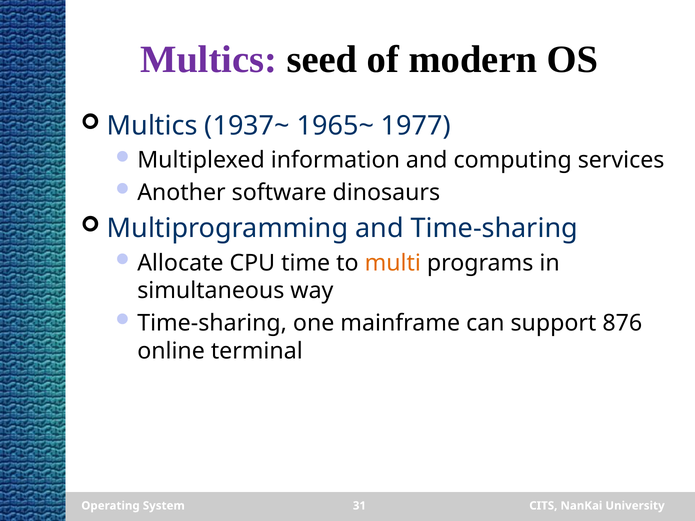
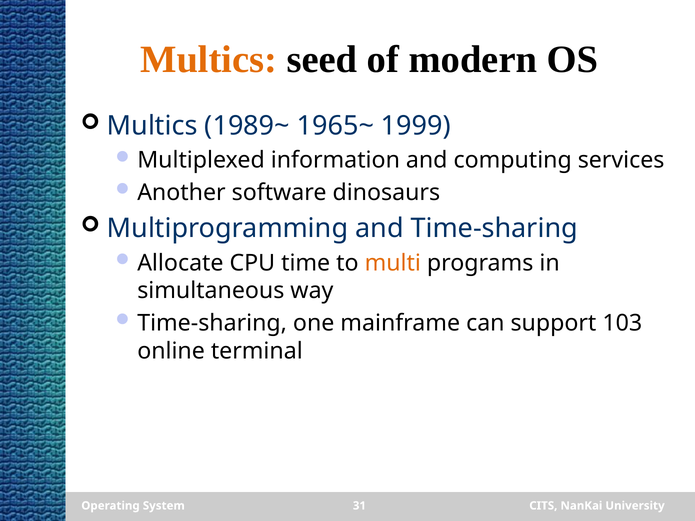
Multics colour: purple -> orange (209, 60)
1937~: 1937~ -> 1989~ (247, 126)
1977: 1977 -> 1999 (416, 126)
876: 876 -> 103 (622, 323)
